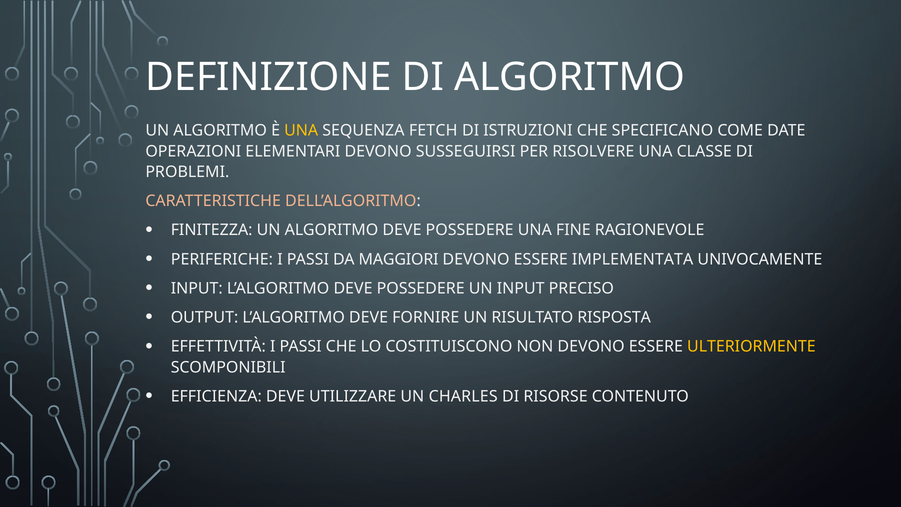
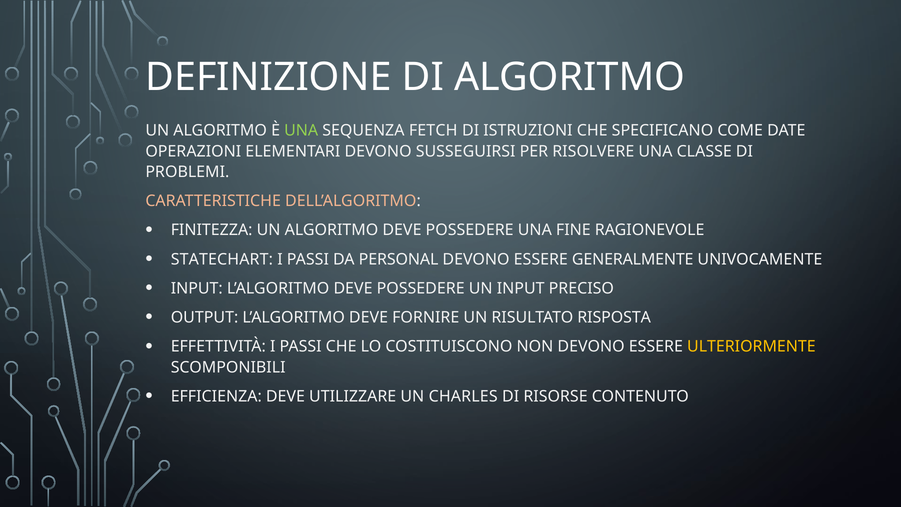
UNA colour: yellow -> light green (301, 131)
PERIFERICHE: PERIFERICHE -> STATECHART (222, 259)
MAGGIORI: MAGGIORI -> PERSONAL (399, 259)
IMPLEMENTATA: IMPLEMENTATA -> GENERALMENTE (633, 259)
